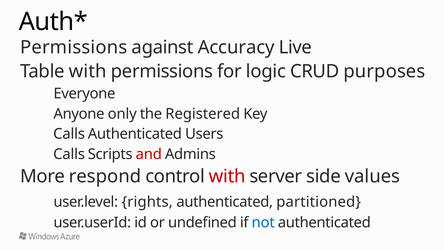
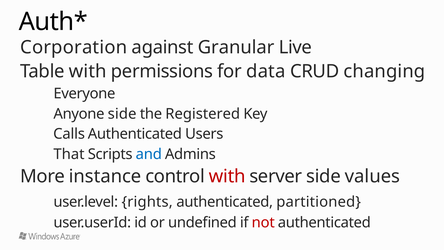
Permissions: Permissions -> Corporation (74, 47)
Accuracy: Accuracy -> Granular (236, 47)
logic: logic -> data (266, 71)
purposes: purposes -> changing (384, 71)
Anyone only: only -> side (122, 114)
Calls: Calls -> That (69, 154)
and colour: red -> blue (149, 154)
respond: respond -> instance (105, 176)
not colour: blue -> red (263, 223)
